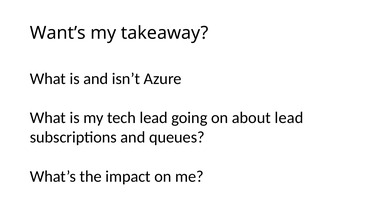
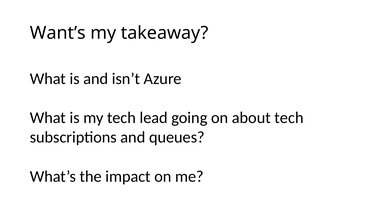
about lead: lead -> tech (289, 118)
